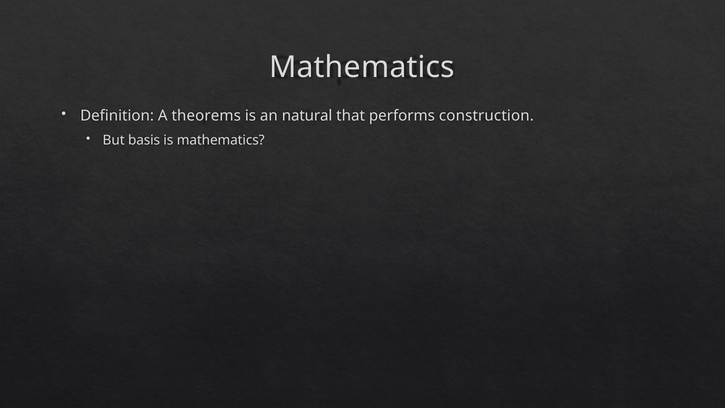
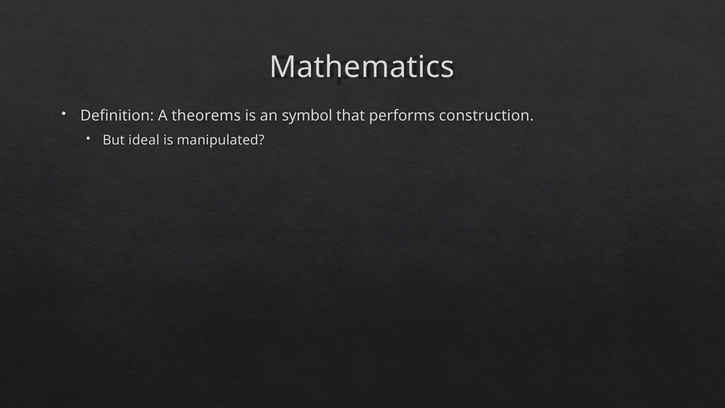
natural: natural -> symbol (307, 116)
basis: basis -> ideal (144, 140)
is mathematics: mathematics -> manipulated (221, 140)
